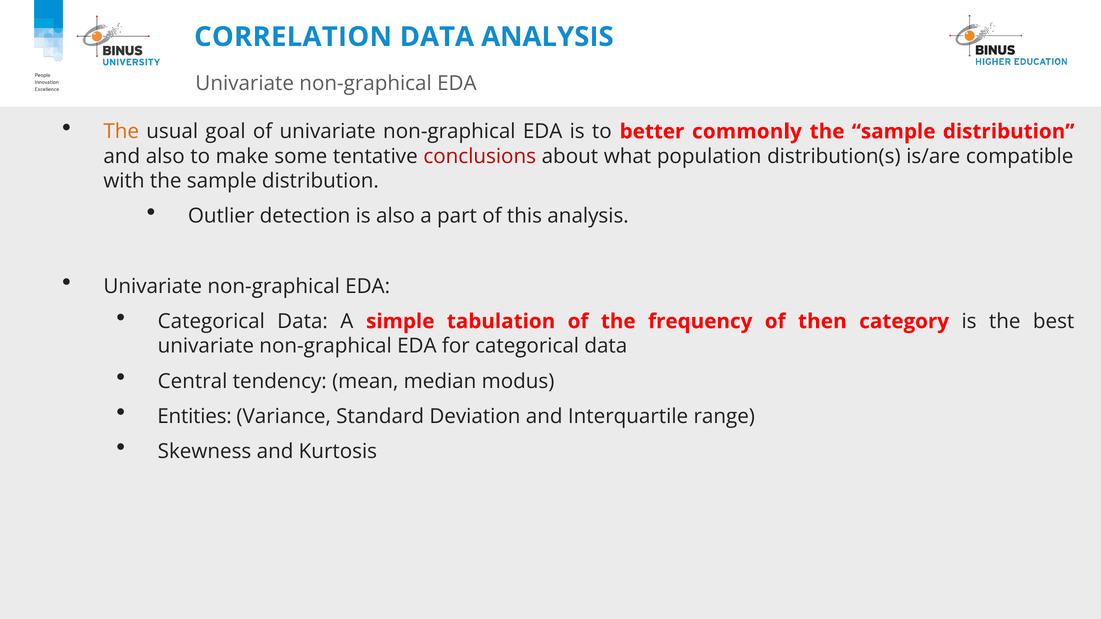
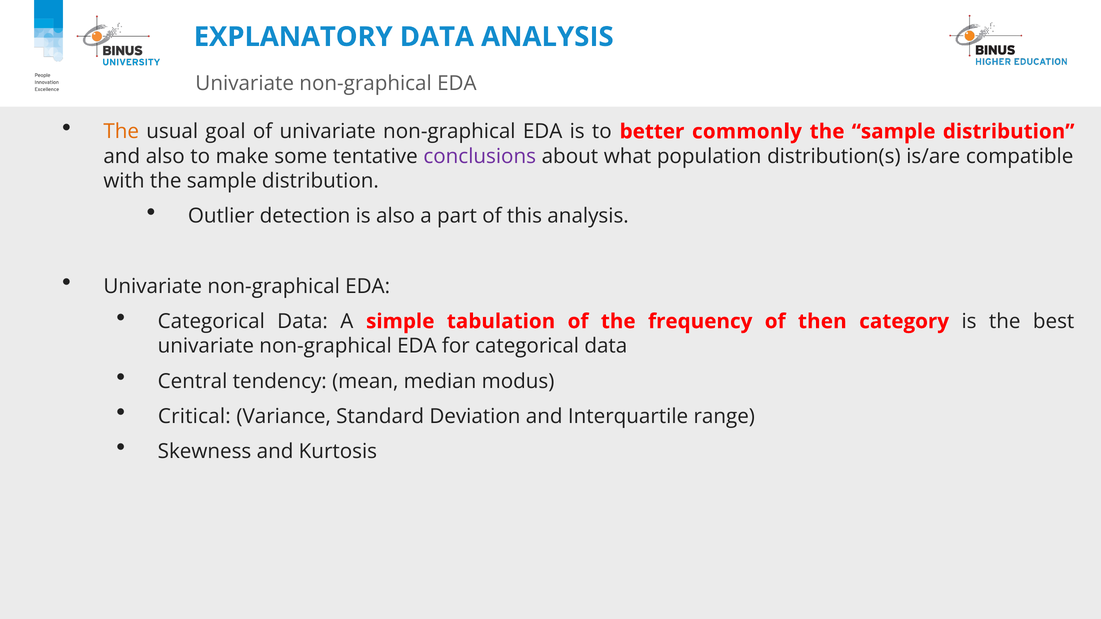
CORRELATION: CORRELATION -> EXPLANATORY (293, 37)
conclusions colour: red -> purple (480, 156)
Entities: Entities -> Critical (194, 417)
